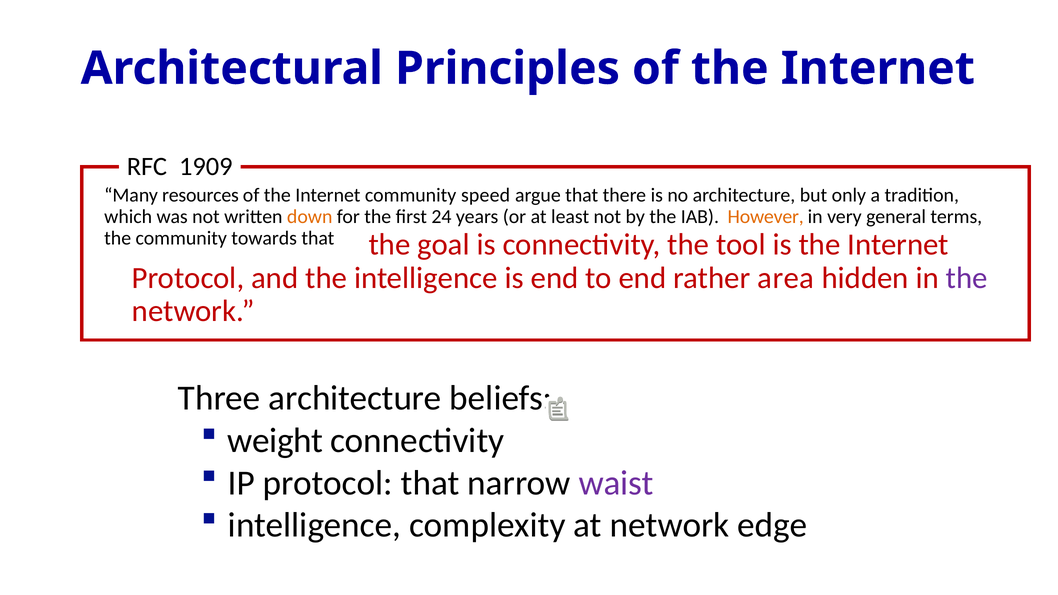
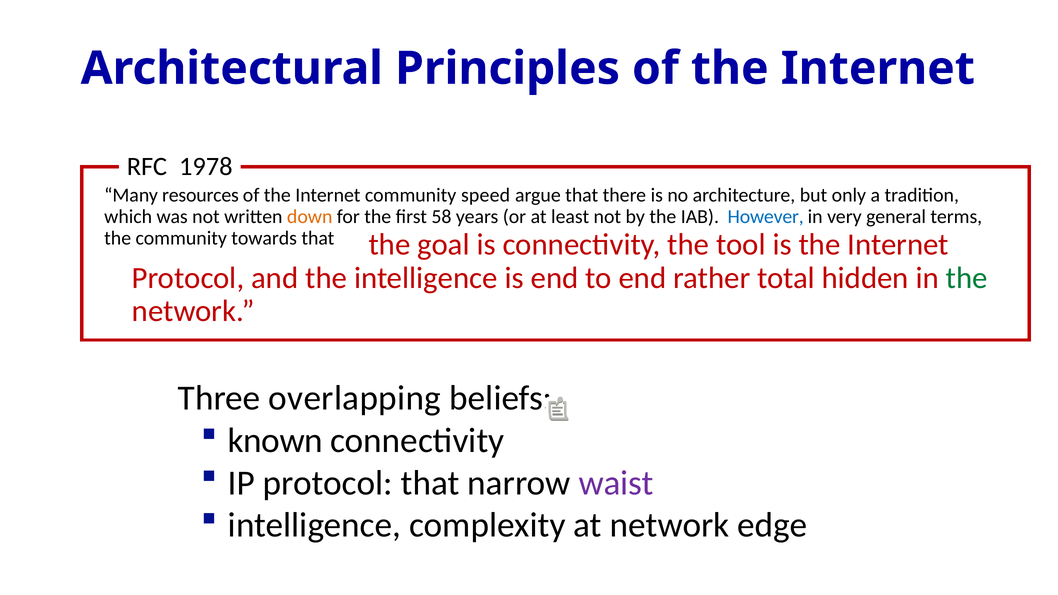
1909: 1909 -> 1978 (206, 167)
24: 24 -> 58 (441, 217)
However colour: orange -> blue (766, 217)
area: area -> total (786, 278)
the colour: purple -> green (967, 278)
Three architecture: architecture -> overlapping (355, 398)
weight: weight -> known (275, 441)
